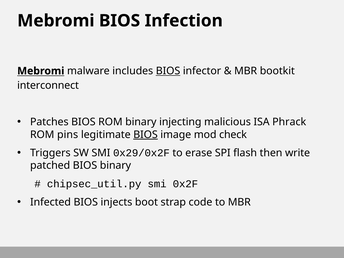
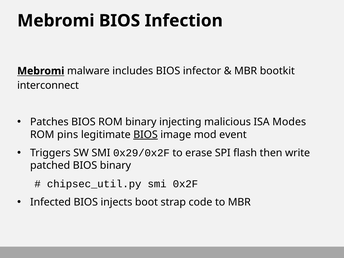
BIOS underline: present -> none (168, 71)
Phrack: Phrack -> Modes (289, 122)
check: check -> event (233, 135)
